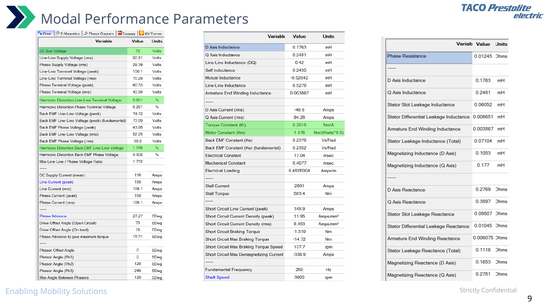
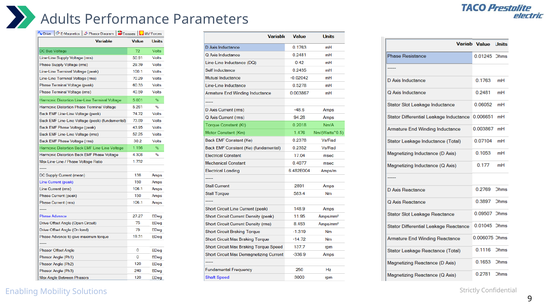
Modal: Modal -> Adults (61, 19)
